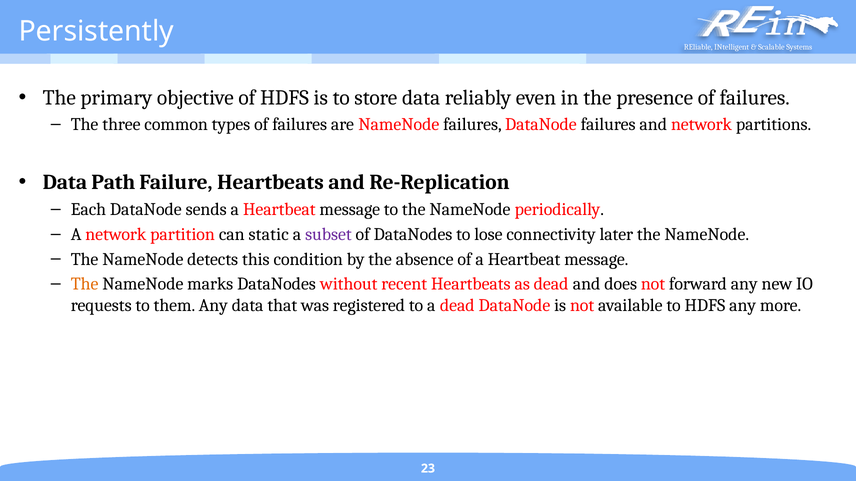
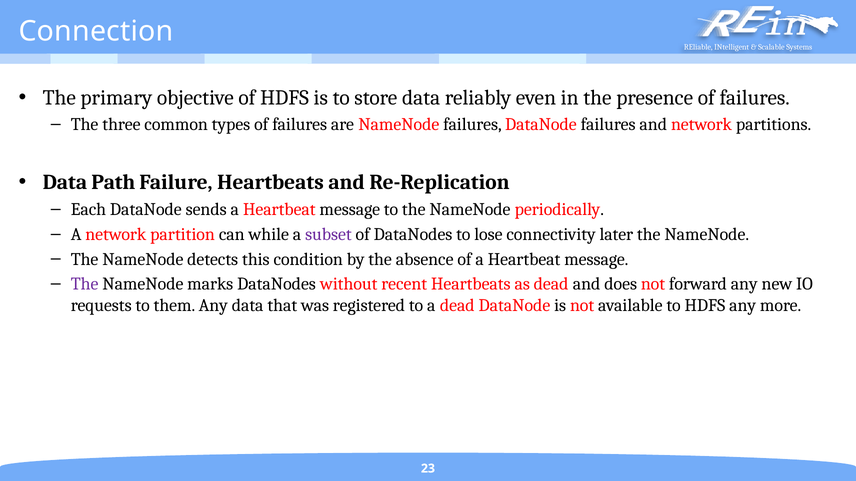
Persistently: Persistently -> Connection (96, 31)
static: static -> while (269, 234)
The colour: orange -> purple (85, 284)
